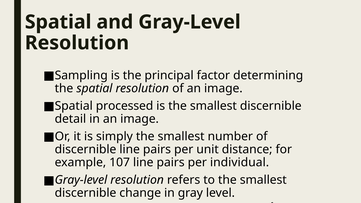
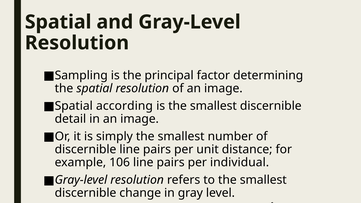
processed: processed -> according (124, 106)
107: 107 -> 106 (120, 163)
